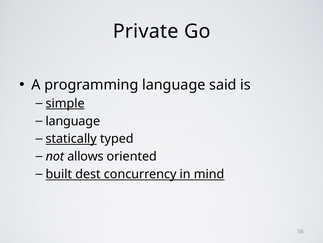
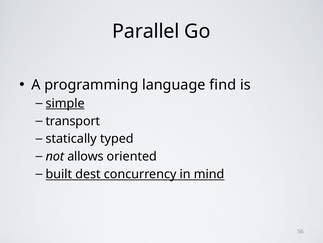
Private: Private -> Parallel (146, 31)
said: said -> find (223, 85)
language: language -> transport (73, 121)
statically underline: present -> none (71, 138)
